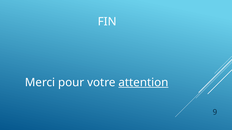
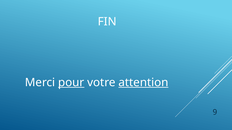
pour underline: none -> present (71, 83)
